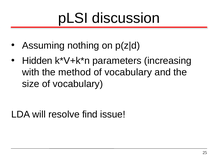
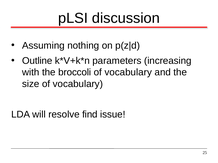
Hidden: Hidden -> Outline (37, 61)
method: method -> broccoli (75, 73)
